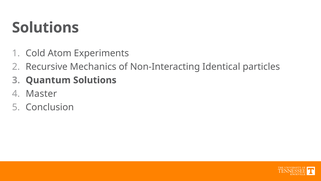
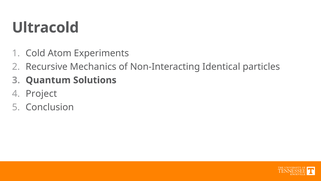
Solutions: Solutions -> Ultracold (45, 28)
Master: Master -> Project (41, 93)
